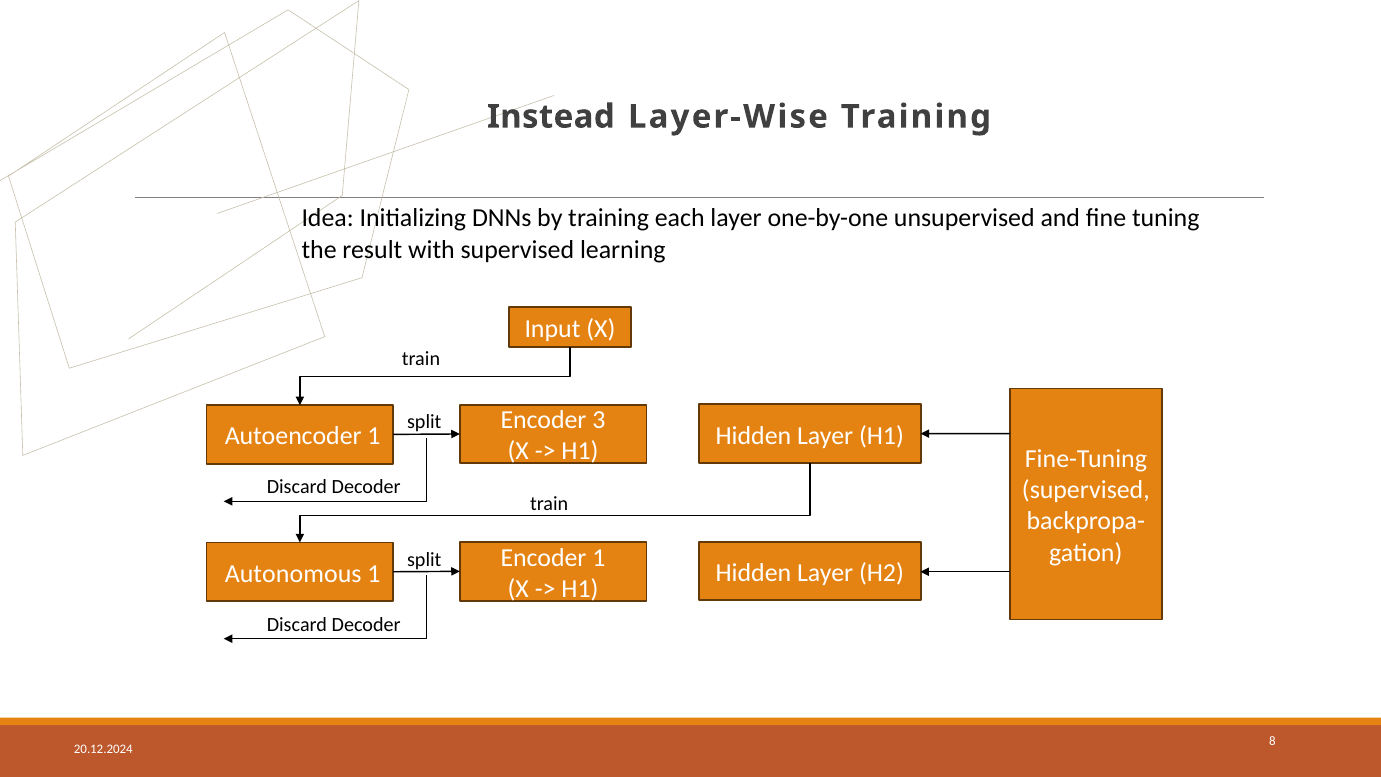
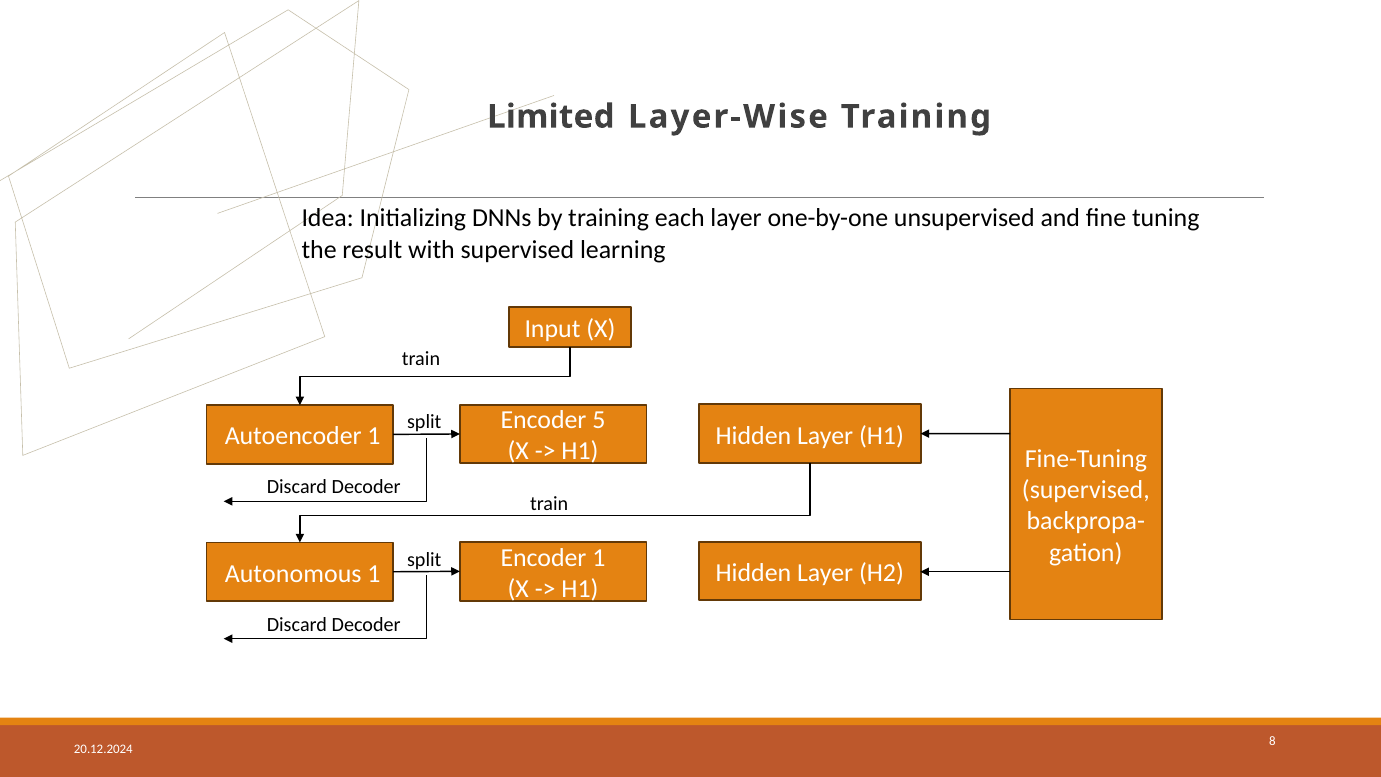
Instead: Instead -> Limited (551, 117)
3: 3 -> 5 (599, 420)
